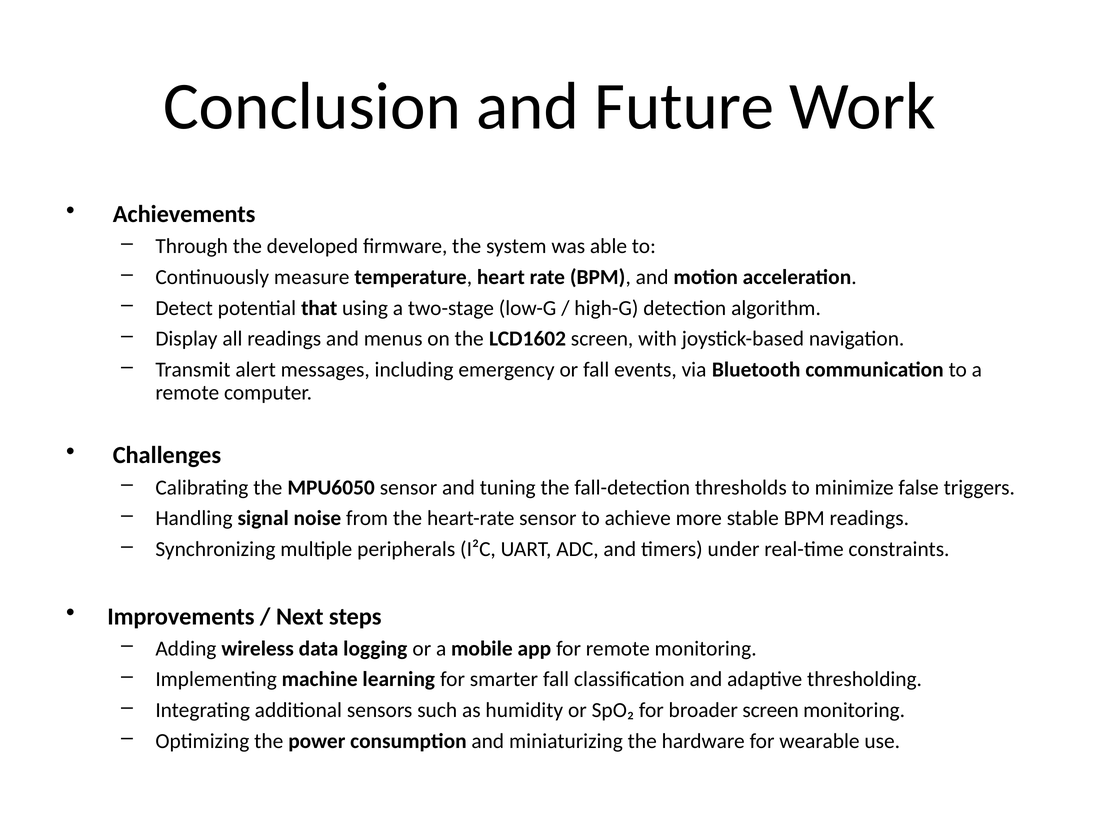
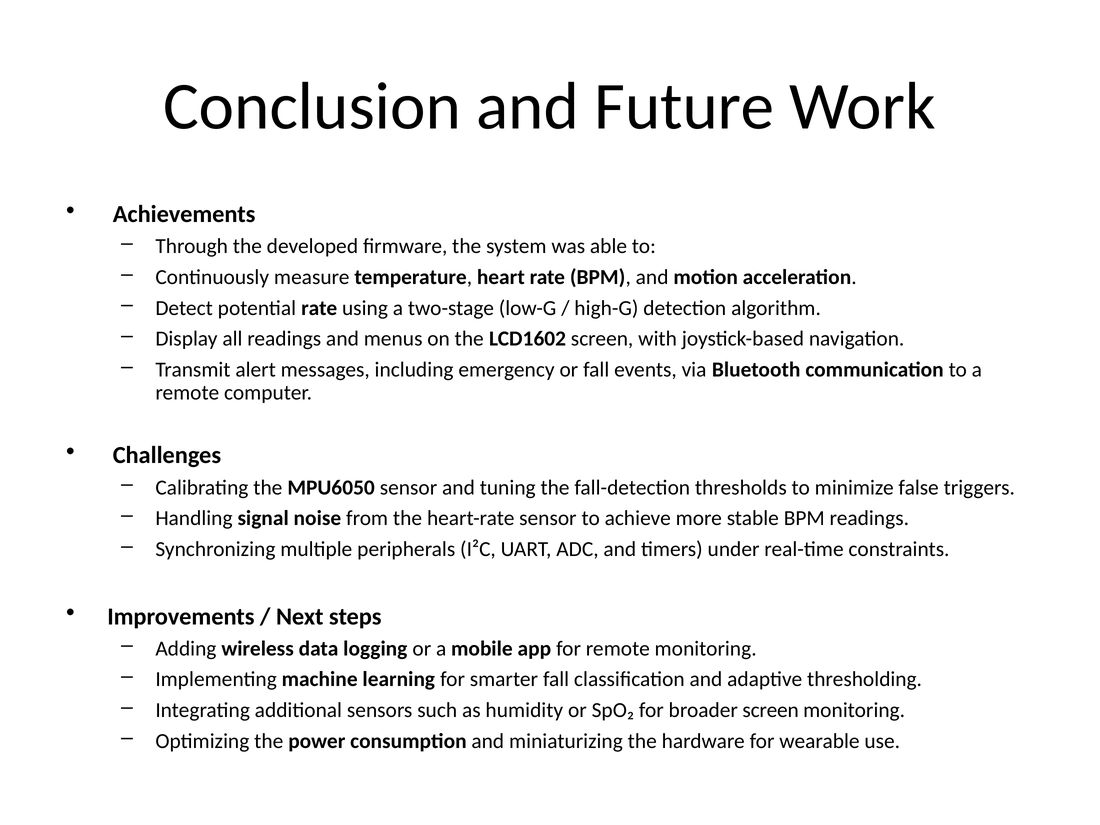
potential that: that -> rate (319, 308)
